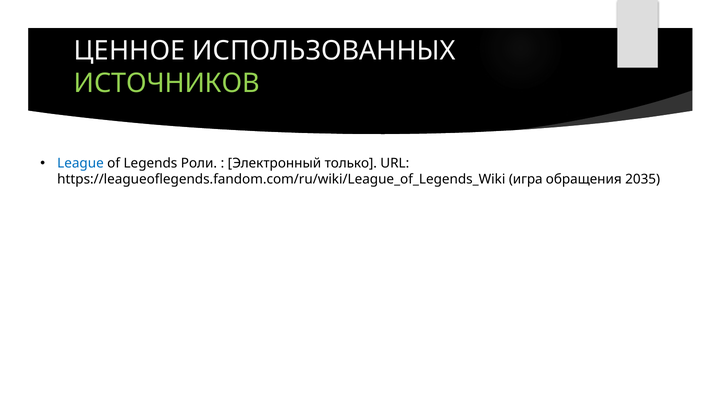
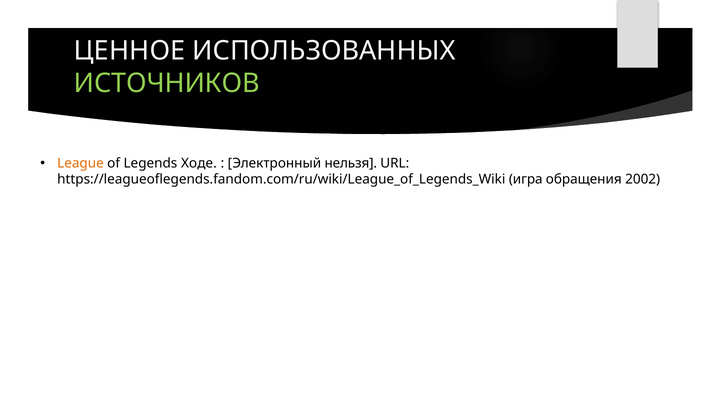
League colour: blue -> orange (81, 163)
Роли: Роли -> Ходе (199, 163)
только: только -> нельзя (351, 163)
2035: 2035 -> 2002 (643, 179)
